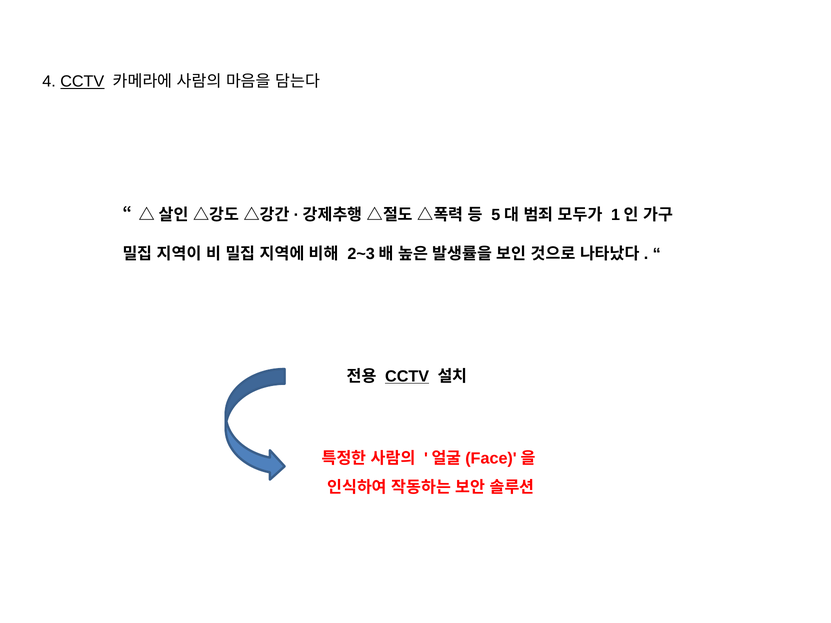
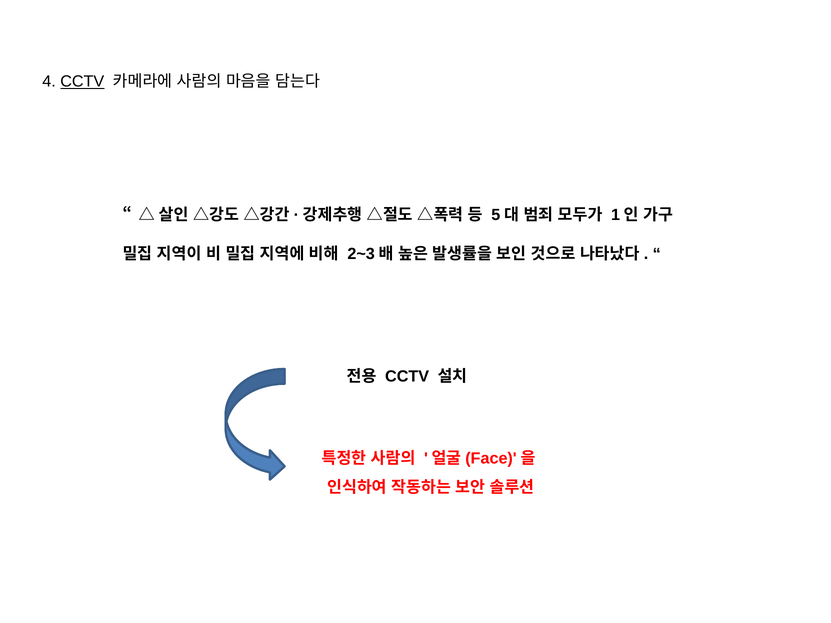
CCTV underline: present -> none (407, 376)
